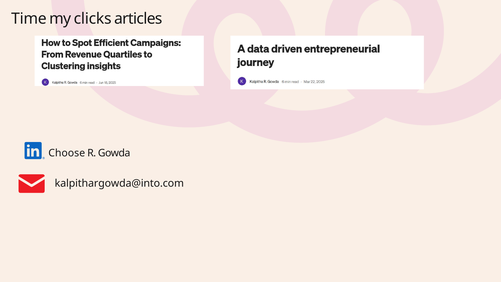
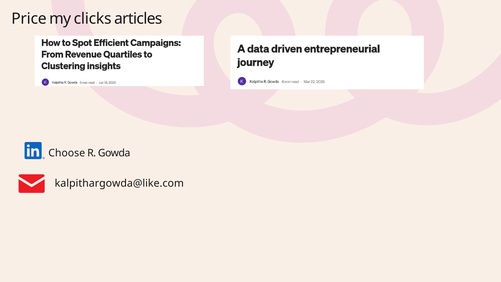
Time: Time -> Price (29, 19)
kalpithargowda@into.com: kalpithargowda@into.com -> kalpithargowda@like.com (119, 183)
